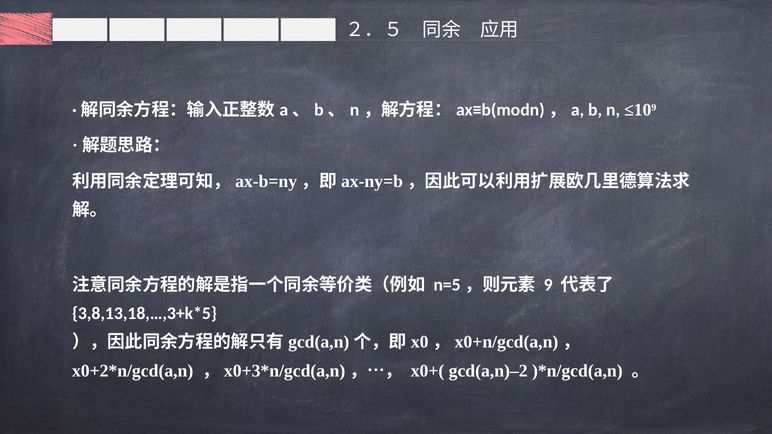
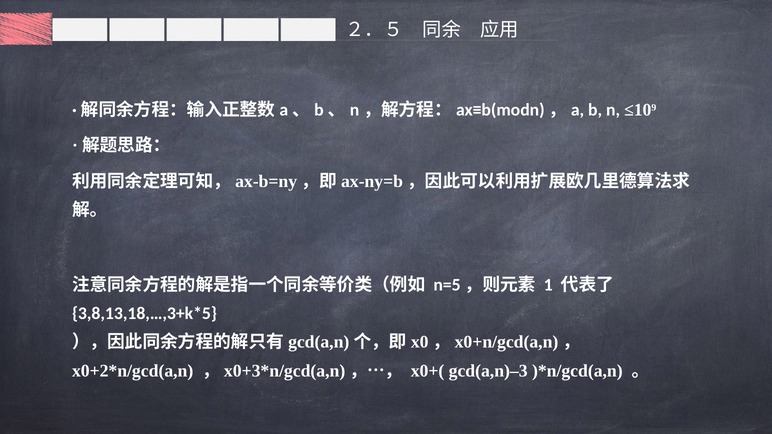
9: 9 -> 1 (548, 285)
gcd(a,n)–2: gcd(a,n)–2 -> gcd(a,n)–3 (488, 371)
